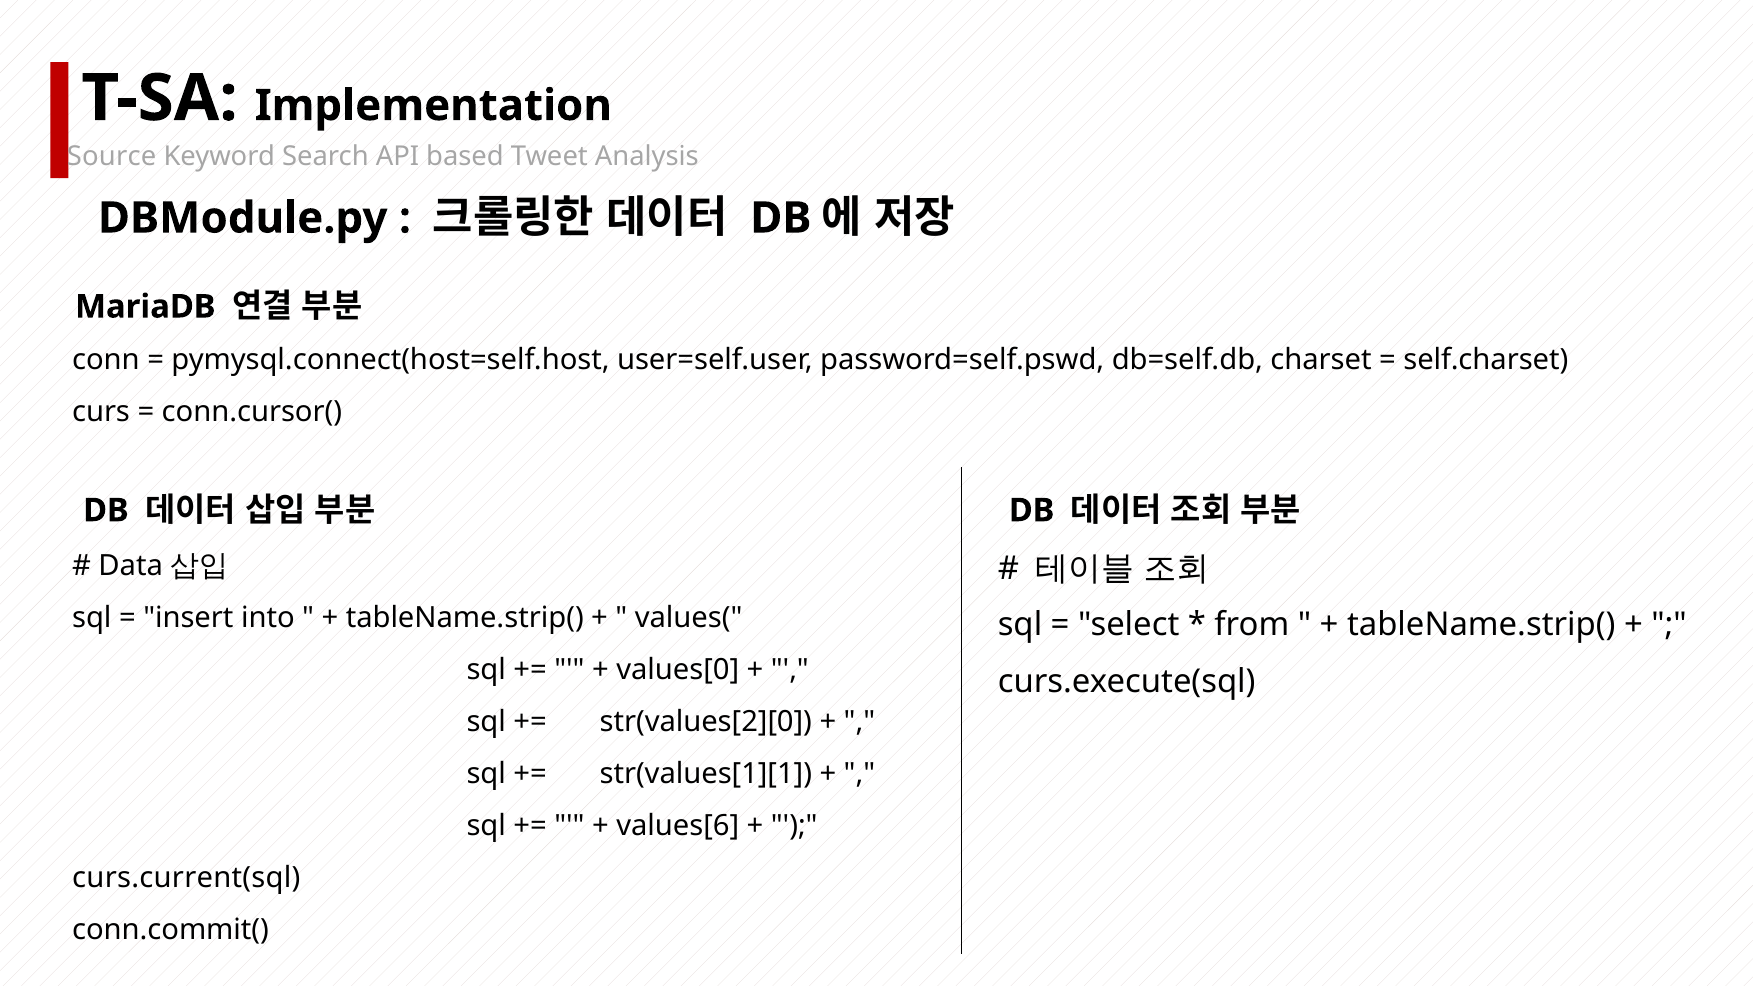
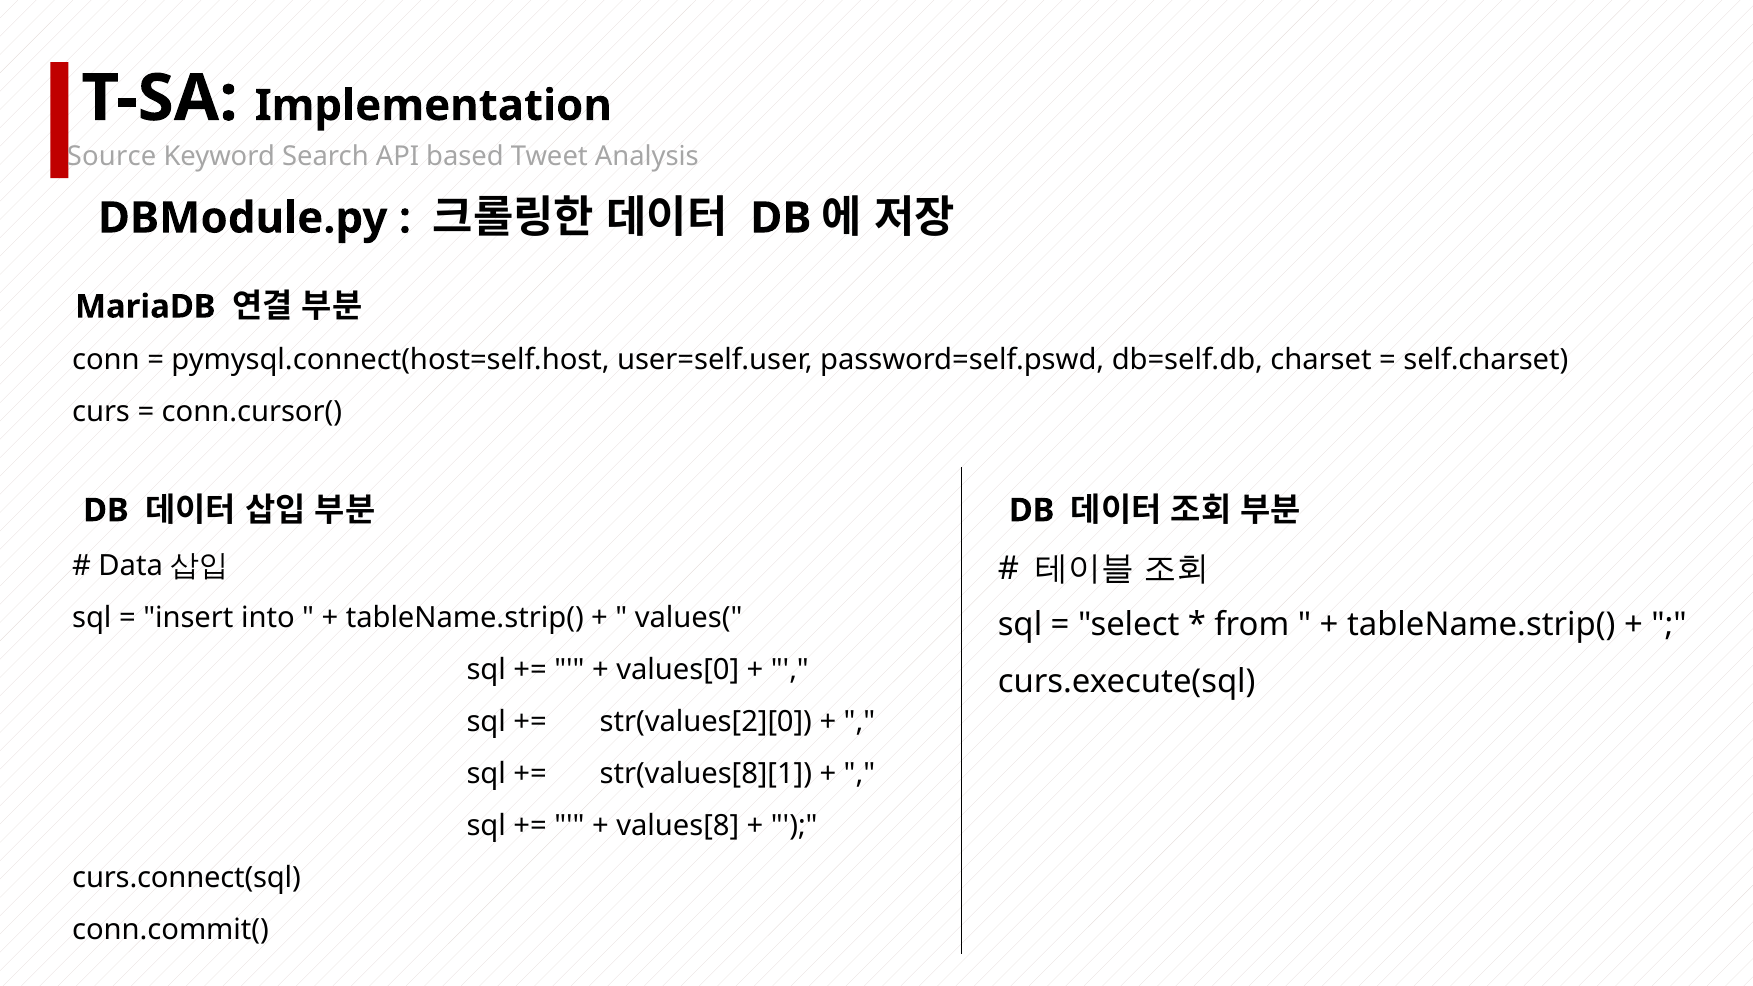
str(values[1][1: str(values[1][1 -> str(values[8][1 (706, 774)
values[6: values[6 -> values[8 (678, 826)
curs.current(sql: curs.current(sql -> curs.connect(sql (187, 878)
